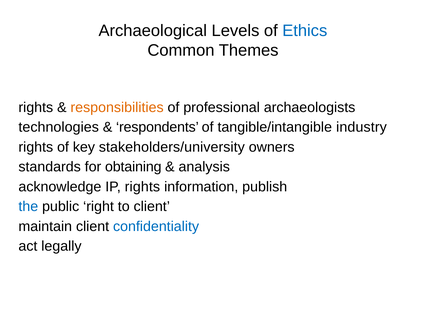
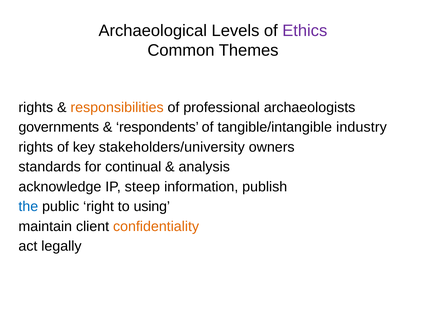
Ethics colour: blue -> purple (305, 31)
technologies: technologies -> governments (59, 127)
obtaining: obtaining -> continual (133, 167)
IP rights: rights -> steep (142, 187)
to client: client -> using (152, 207)
confidentiality colour: blue -> orange (156, 227)
